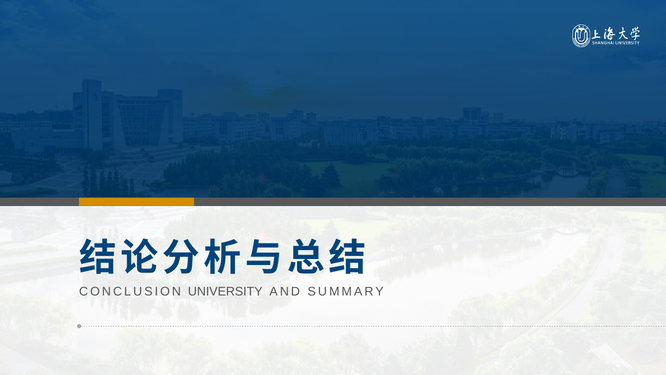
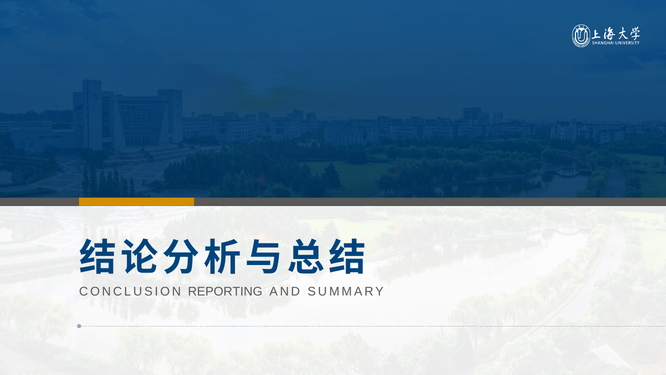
UNIVERSITY: UNIVERSITY -> REPORTING (225, 291)
